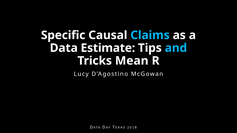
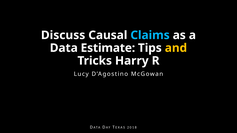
Specific: Specific -> Discuss (63, 35)
and colour: light blue -> yellow (176, 48)
Mean: Mean -> Harry (132, 61)
